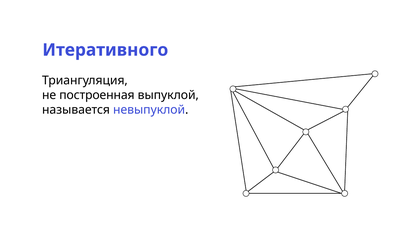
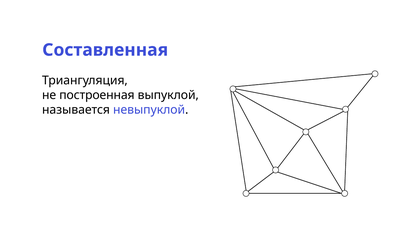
Итеративного: Итеративного -> Составленная (105, 50)
